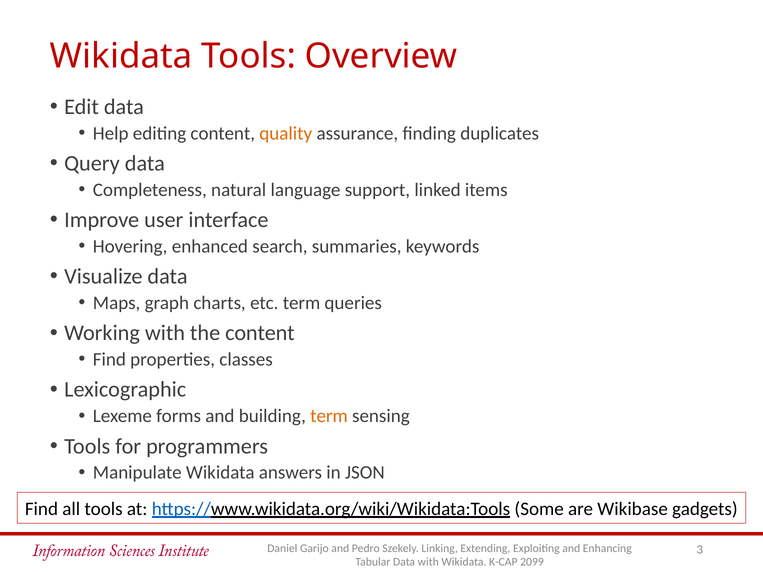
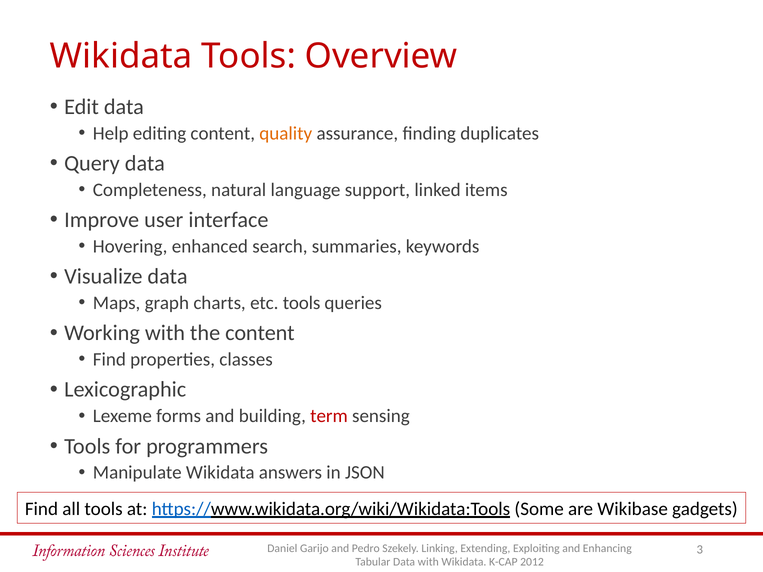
etc term: term -> tools (302, 303)
term colour: orange -> red (329, 416)
2099: 2099 -> 2012 (532, 562)
